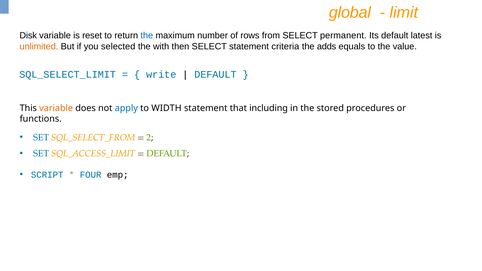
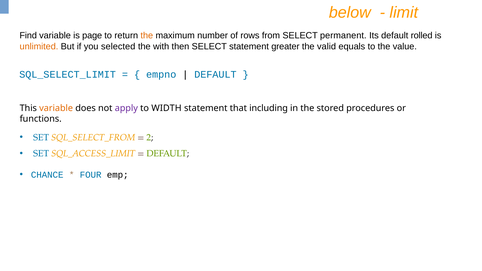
global: global -> below (350, 13)
Disk: Disk -> Find (28, 36)
reset: reset -> page (92, 36)
the colour: blue -> orange (147, 36)
latest: latest -> rolled (422, 36)
criteria: criteria -> greater (285, 46)
adds: adds -> valid (327, 46)
write: write -> empno (161, 75)
apply colour: blue -> purple (126, 108)
SCRIPT: SCRIPT -> CHANCE (47, 175)
